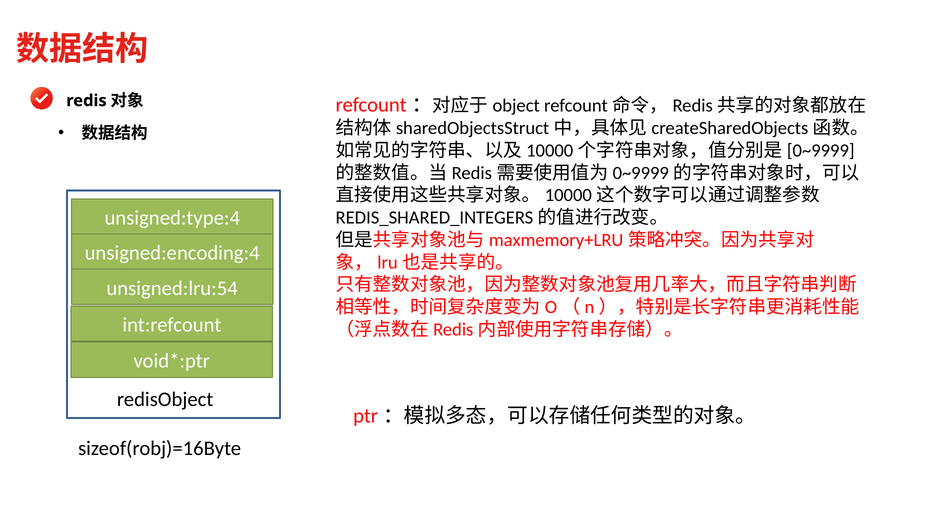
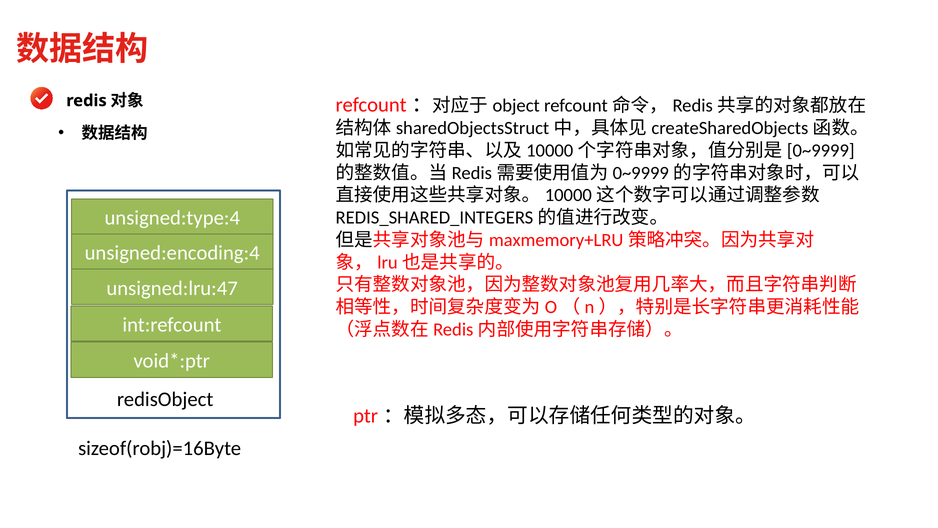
unsigned:lru:54: unsigned:lru:54 -> unsigned:lru:47 (172, 288)
